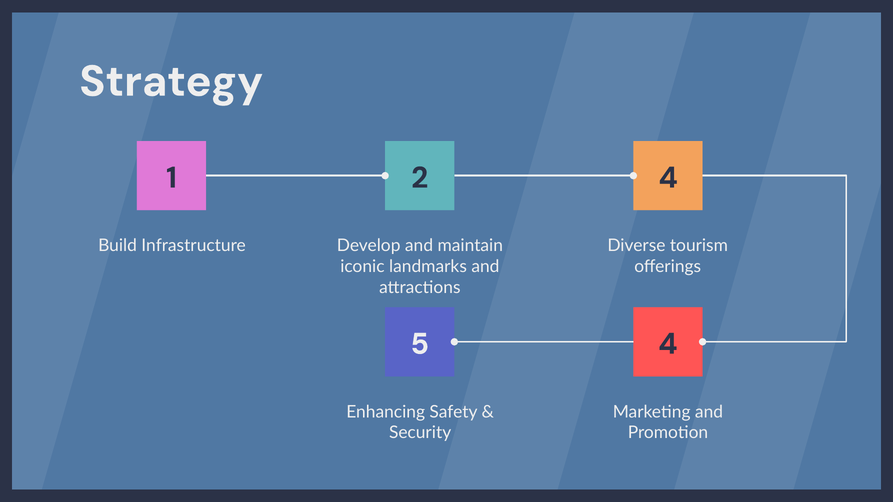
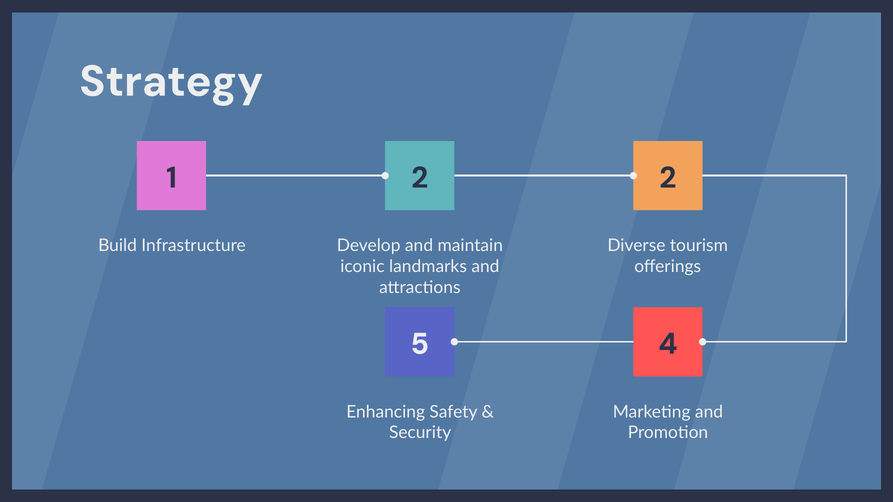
2 4: 4 -> 2 (668, 178)
